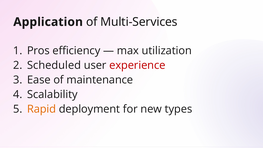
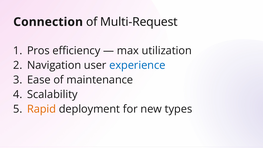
Application: Application -> Connection (48, 22)
Multi-Services: Multi-Services -> Multi-Request (139, 22)
Scheduled: Scheduled -> Navigation (54, 65)
experience colour: red -> blue (137, 65)
